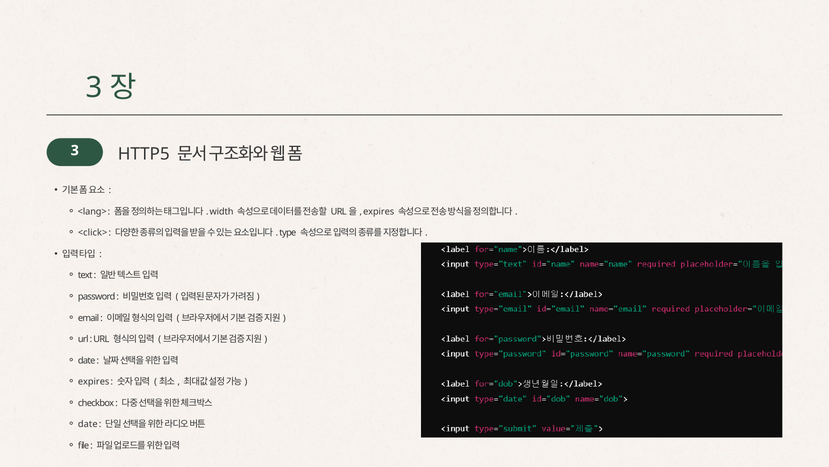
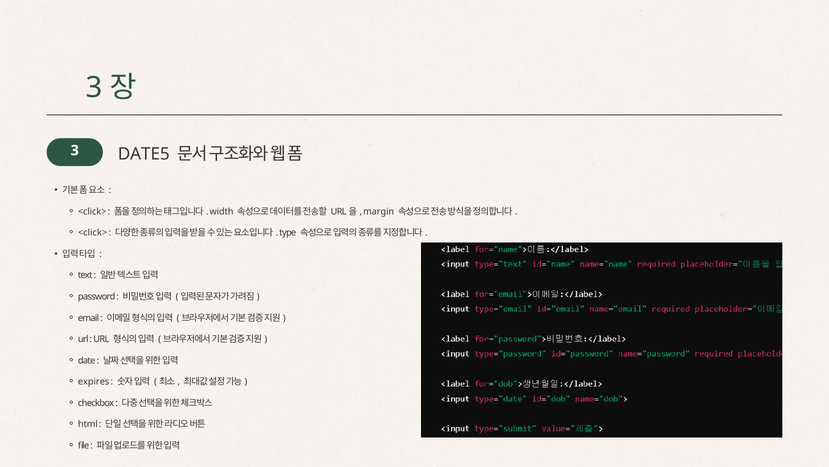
HTTP5: HTTP5 -> DATE5 (144, 154)
<lang>: <lang> -> <click> (92, 211)
expires: expires -> margin (379, 211)
date: date -> html (88, 424)
